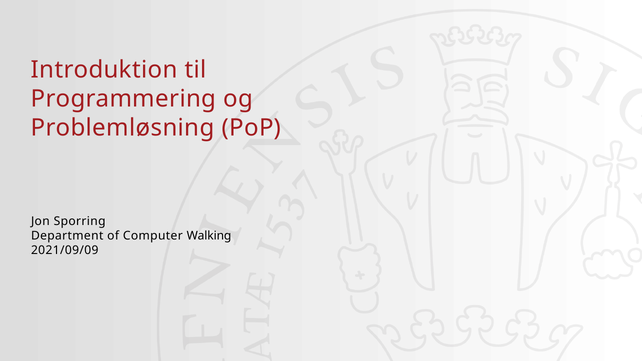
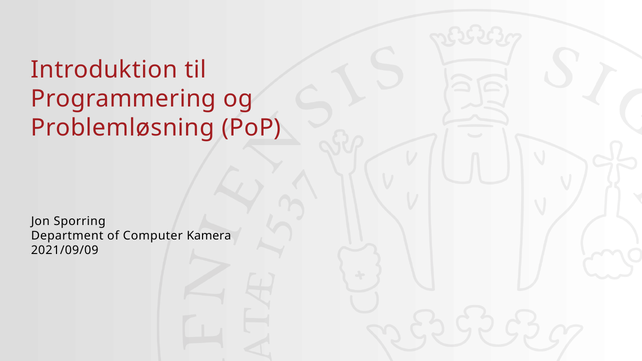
Walking: Walking -> Kamera (209, 236)
